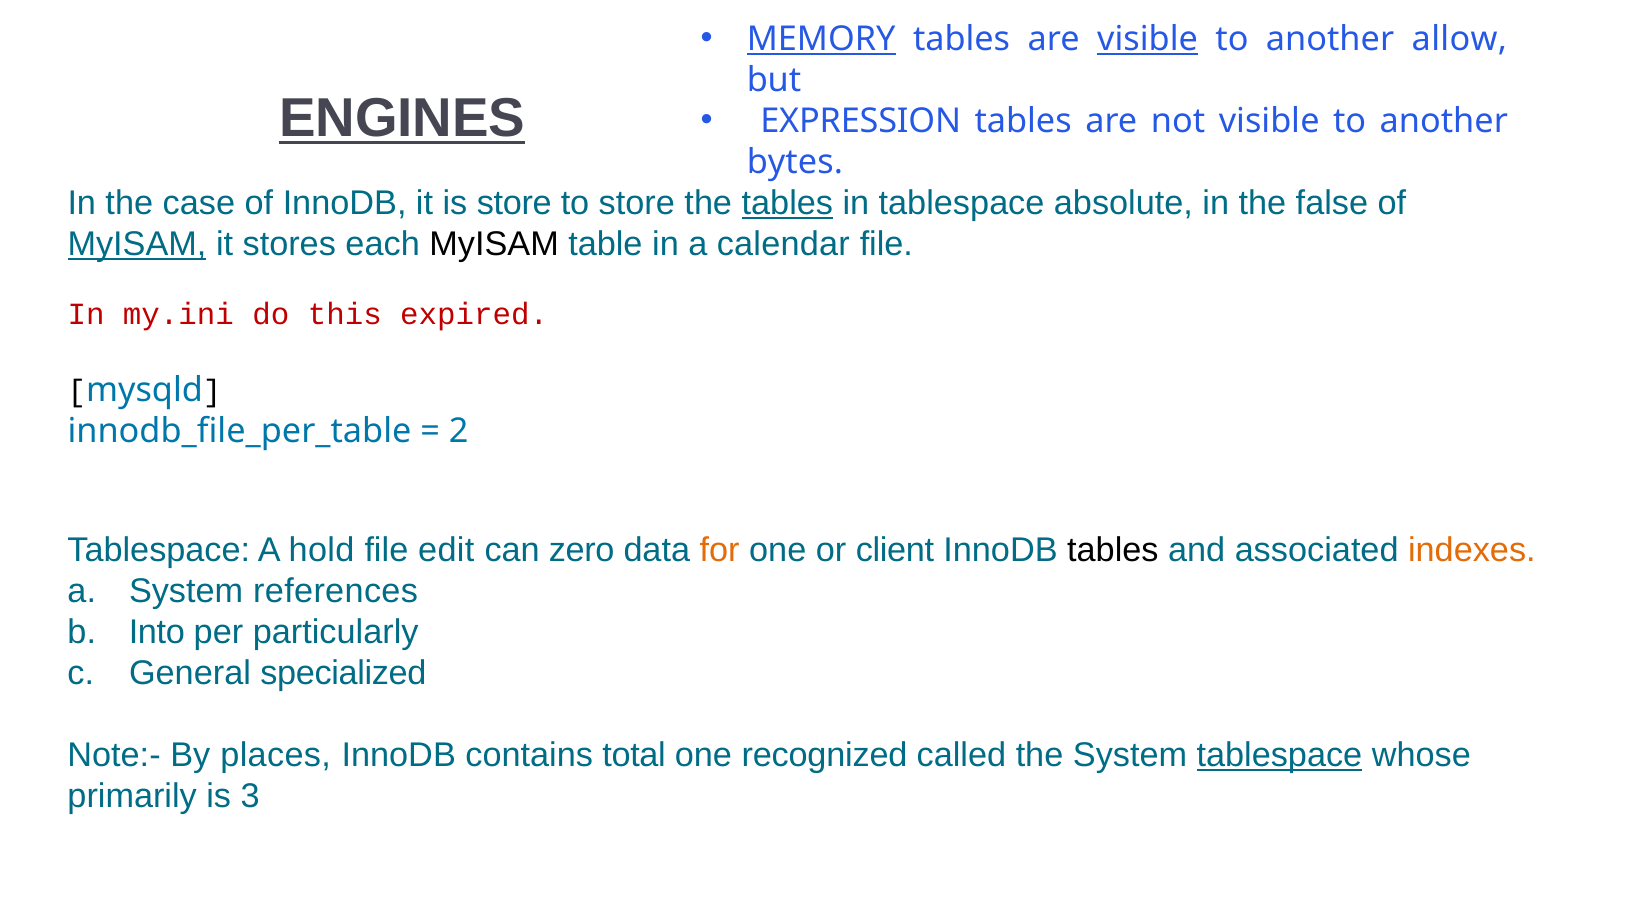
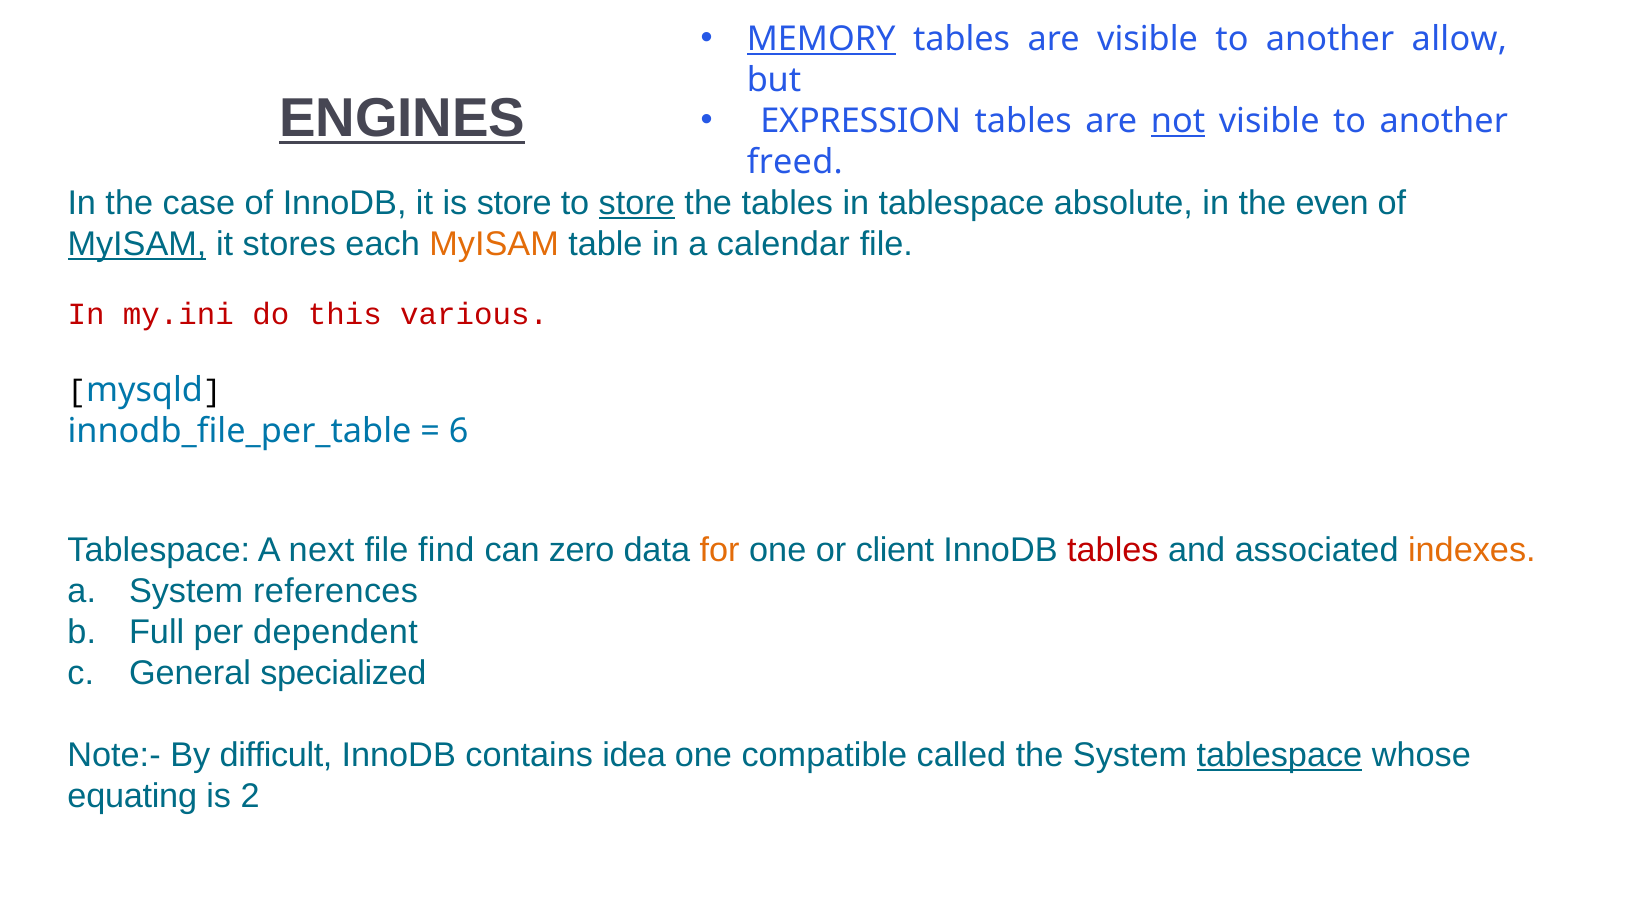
visible underline: present -> none (1148, 39)
not underline: none -> present (1178, 121)
bytes: bytes -> freed (795, 163)
store underline: none -> present (637, 204)
tables underline: present -> none (787, 204)
false: false -> even (1332, 204)
MyISAM colour: black -> orange (494, 245)
expired: expired -> various (474, 314)
2: 2 -> 6 (459, 432)
hold: hold -> next (322, 550)
edit: edit -> find (446, 550)
tables colour: black -> red (1113, 550)
Into: Into -> Full (157, 632)
particularly: particularly -> dependent (335, 632)
places: places -> difficult (276, 755)
total: total -> idea (634, 755)
recognized: recognized -> compatible (824, 755)
primarily: primarily -> equating (132, 797)
3: 3 -> 2 (250, 797)
